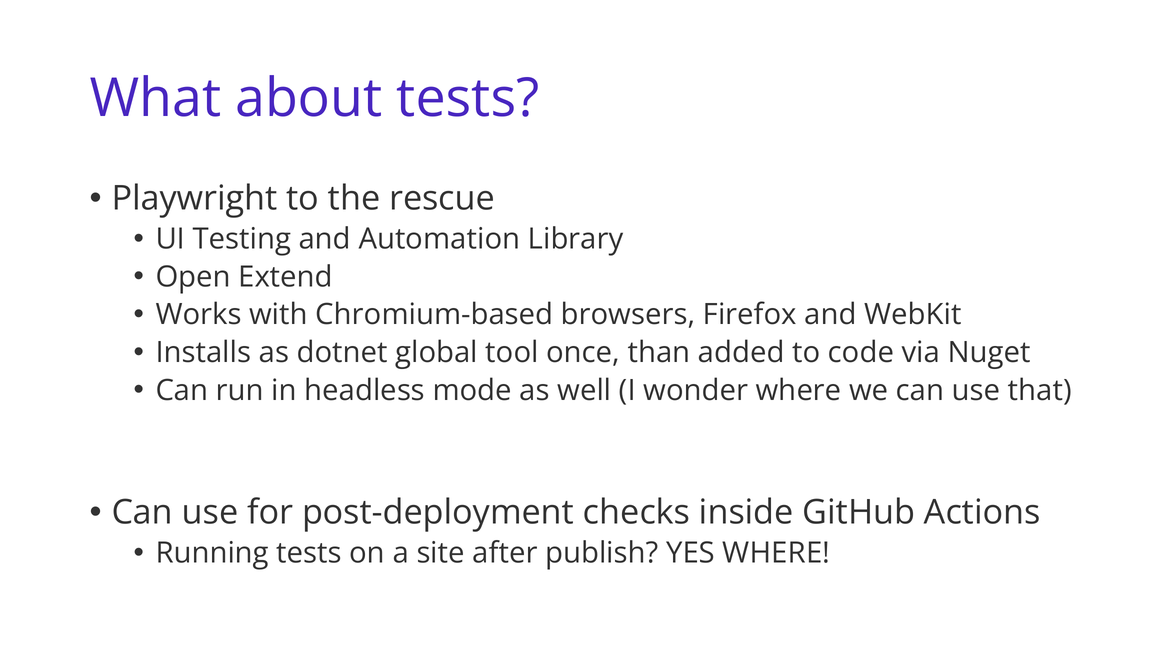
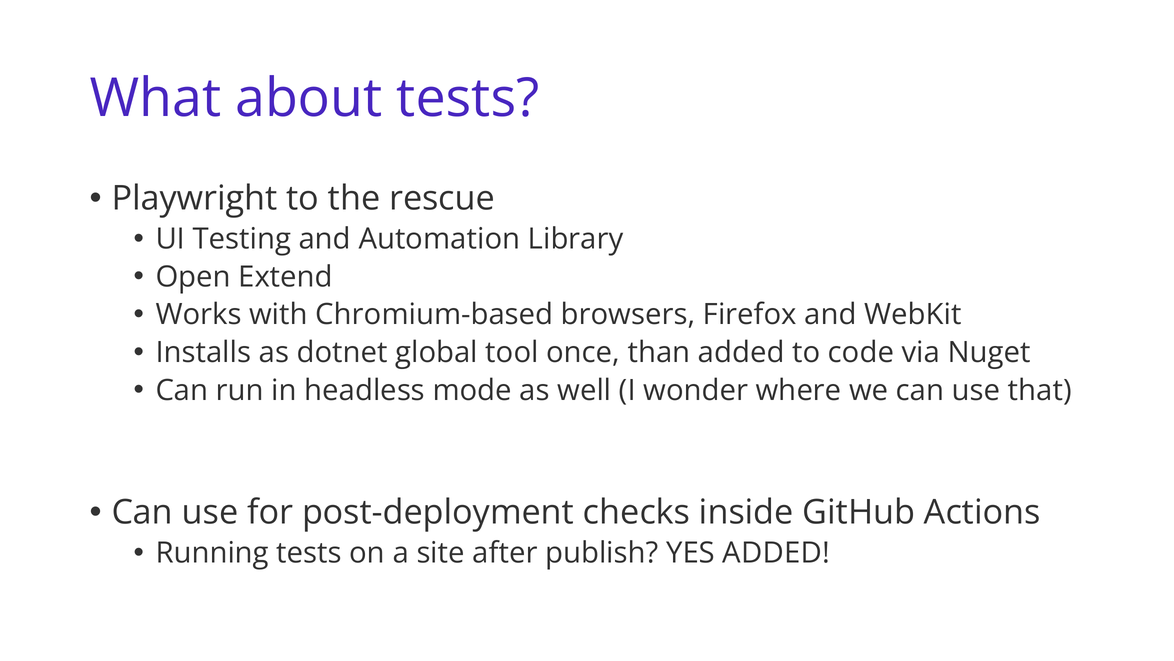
YES WHERE: WHERE -> ADDED (776, 553)
